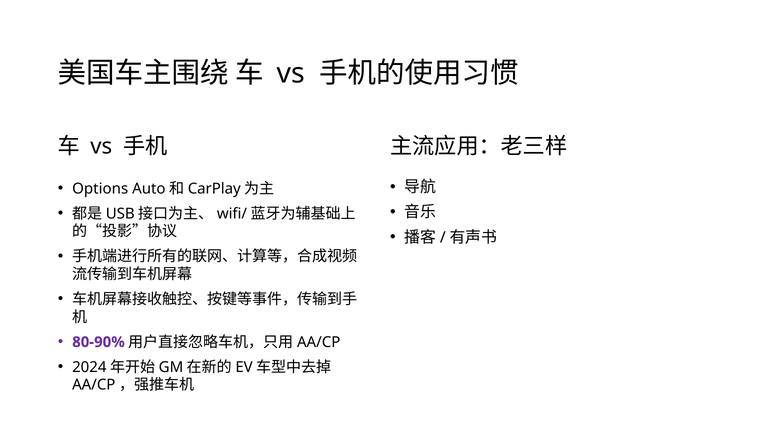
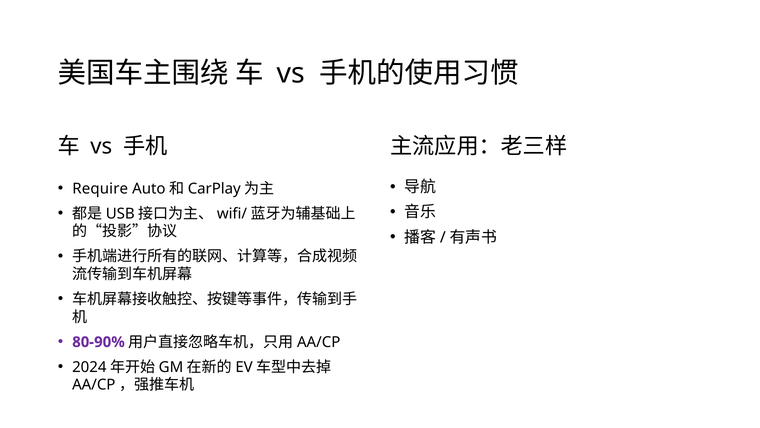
Options: Options -> Require (100, 188)
